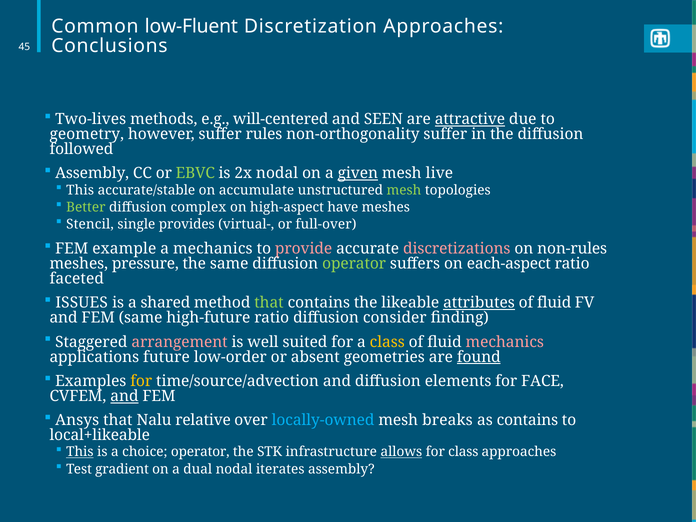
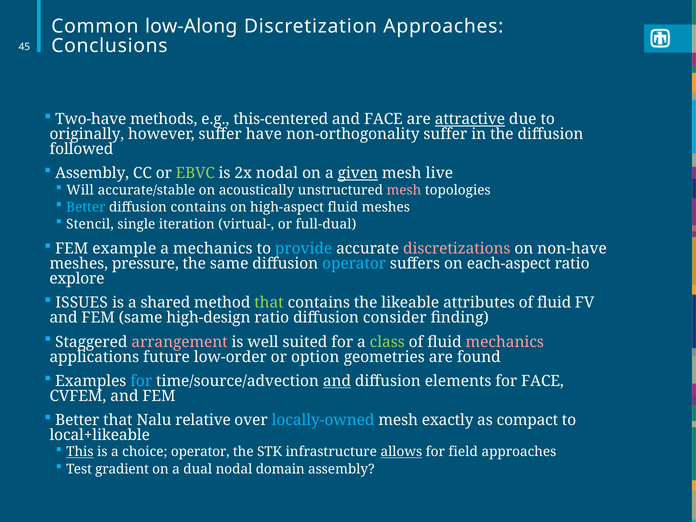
low-Fluent: low-Fluent -> low-Along (191, 26)
Two-lives: Two-lives -> Two-have (91, 119)
will-centered: will-centered -> this-centered (281, 119)
and SEEN: SEEN -> FACE (383, 119)
geometry: geometry -> originally (87, 134)
rules: rules -> have (264, 134)
This: This -> Will (80, 190)
accumulate: accumulate -> acoustically (257, 190)
mesh colour: light green -> pink (404, 190)
Better colour: light green -> light blue (86, 207)
diffusion complex: complex -> contains (198, 207)
high-aspect have: have -> fluid (343, 207)
provides: provides -> iteration (187, 224)
full-over: full-over -> full-dual (326, 224)
provide colour: pink -> light blue (304, 249)
non-rules: non-rules -> non-have (572, 249)
operator colour: light green -> light blue (354, 264)
faceted: faceted -> explore (77, 279)
attributes underline: present -> none (479, 303)
high-future: high-future -> high-design (208, 318)
class colour: yellow -> light green (387, 342)
absent: absent -> option (315, 357)
found underline: present -> none (479, 357)
for colour: yellow -> light blue (141, 381)
and underline: none -> present (337, 381)
and underline: present -> none (124, 396)
Ansys: Ansys -> Better (77, 420)
breaks: breaks -> exactly (448, 420)
as contains: contains -> compact (527, 420)
for class: class -> field (463, 452)
iterates: iterates -> domain (280, 469)
